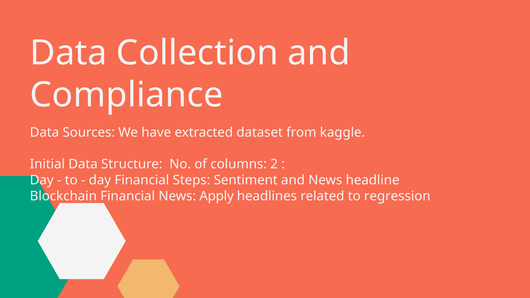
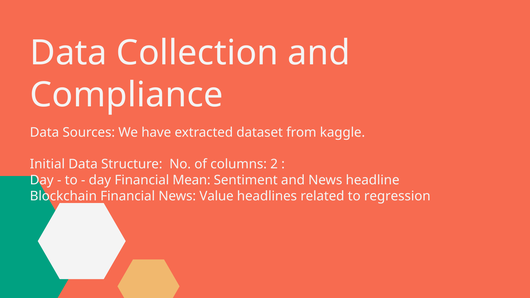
Steps: Steps -> Mean (192, 180)
Apply: Apply -> Value (217, 196)
